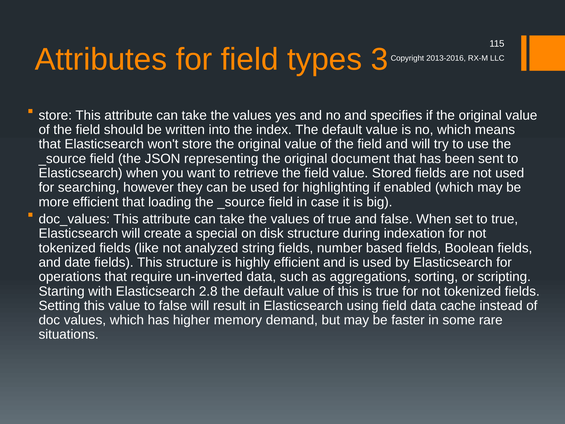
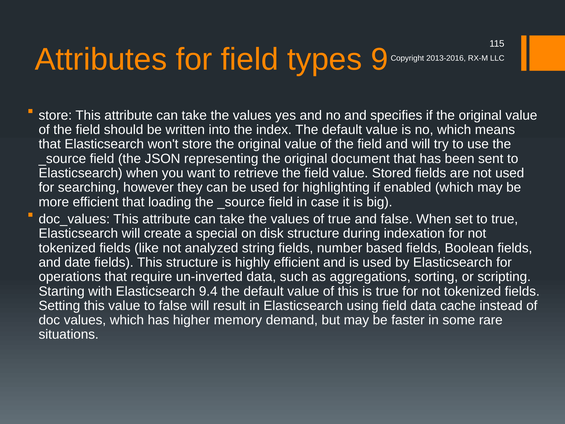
3: 3 -> 9 (379, 59)
2.8: 2.8 -> 9.4 (208, 291)
